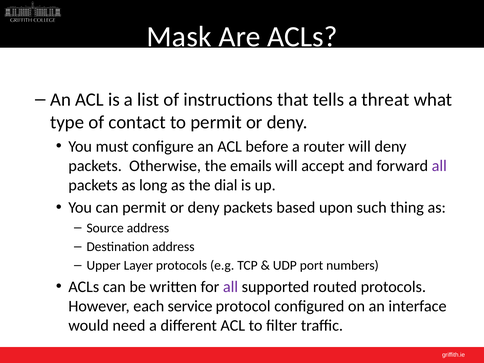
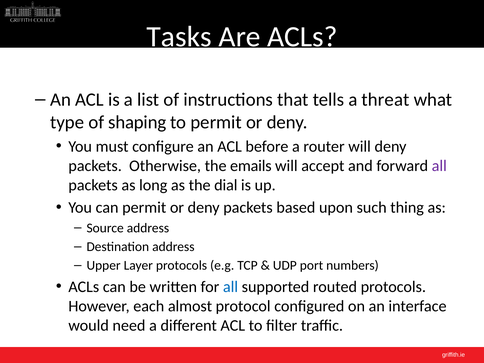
Mask: Mask -> Tasks (179, 37)
contact: contact -> shaping (137, 122)
all colour: purple -> blue (231, 287)
service: service -> almost (190, 306)
